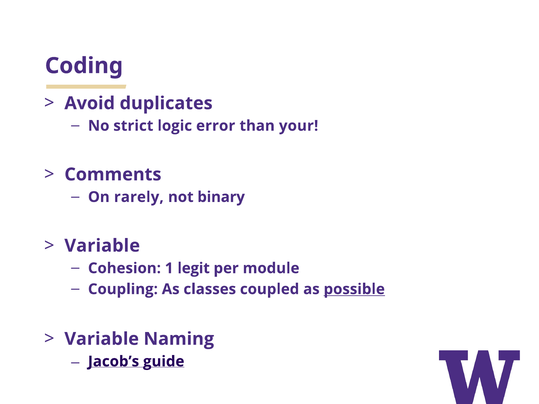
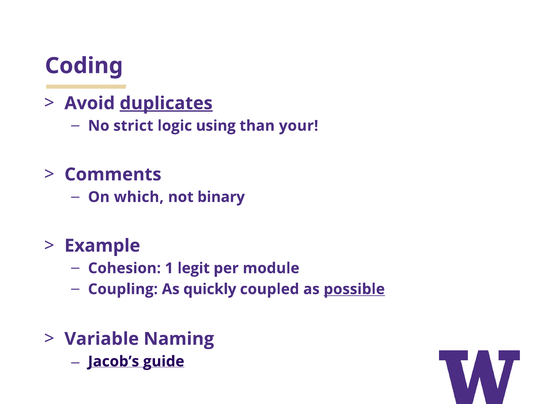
duplicates underline: none -> present (166, 103)
error: error -> using (216, 126)
rarely: rarely -> which (139, 197)
Variable: Variable -> Example (102, 246)
classes: classes -> quickly (210, 289)
